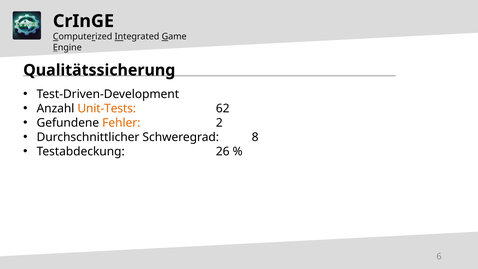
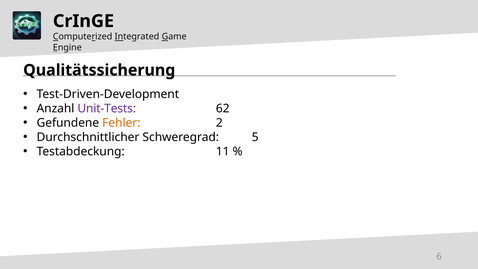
Unit-Tests colour: orange -> purple (107, 109)
8: 8 -> 5 (255, 137)
26: 26 -> 11 (223, 152)
